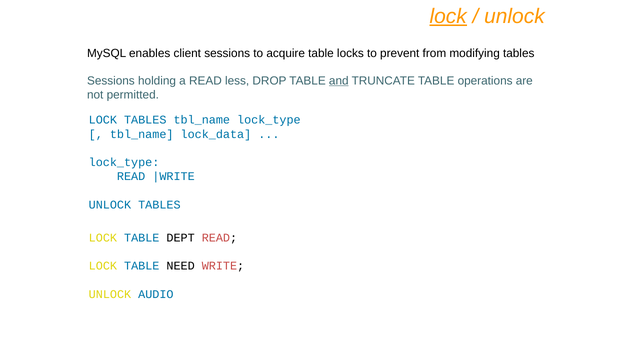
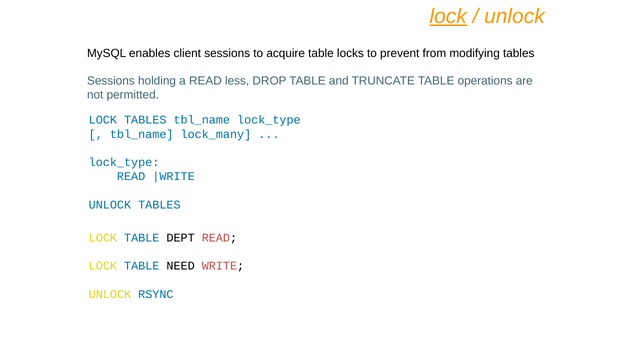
and underline: present -> none (339, 81)
lock_data: lock_data -> lock_many (216, 134)
AUDIO: AUDIO -> RSYNC (156, 294)
